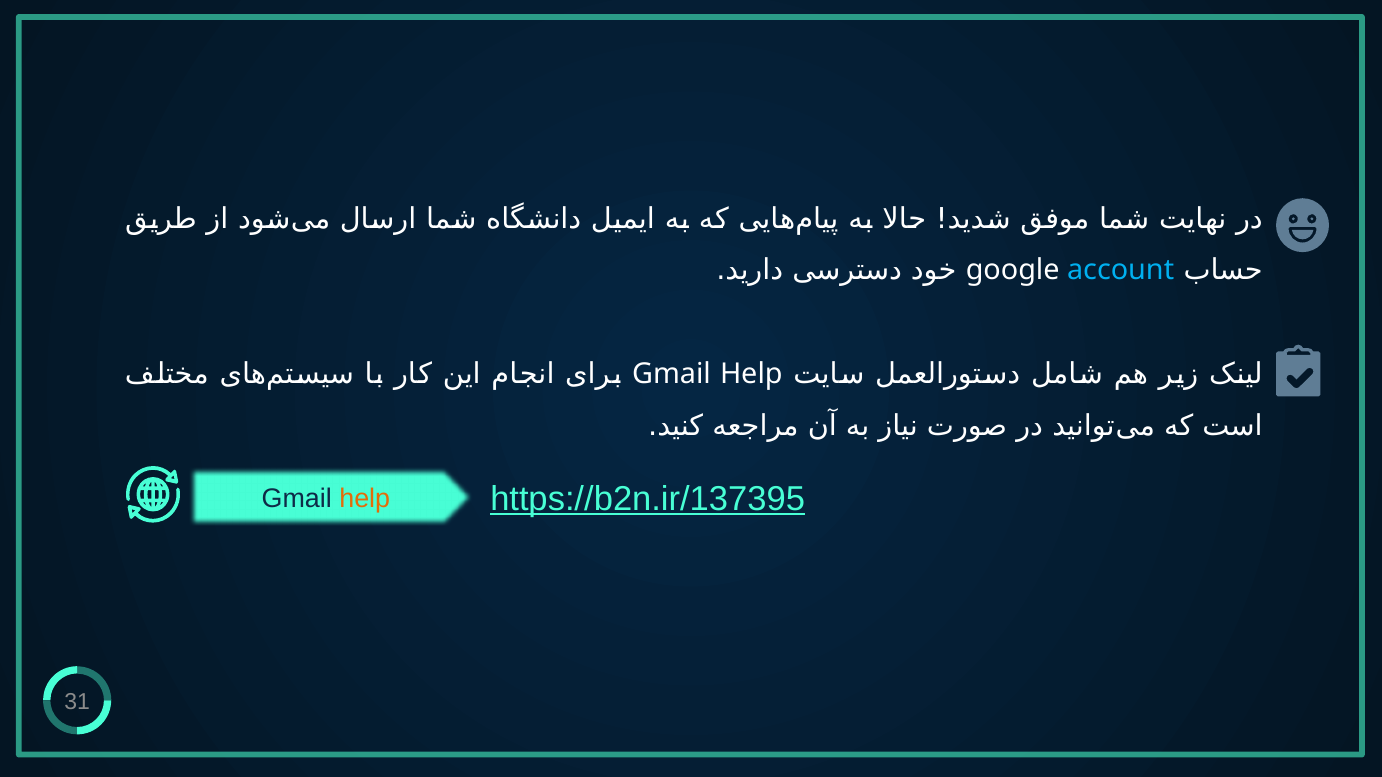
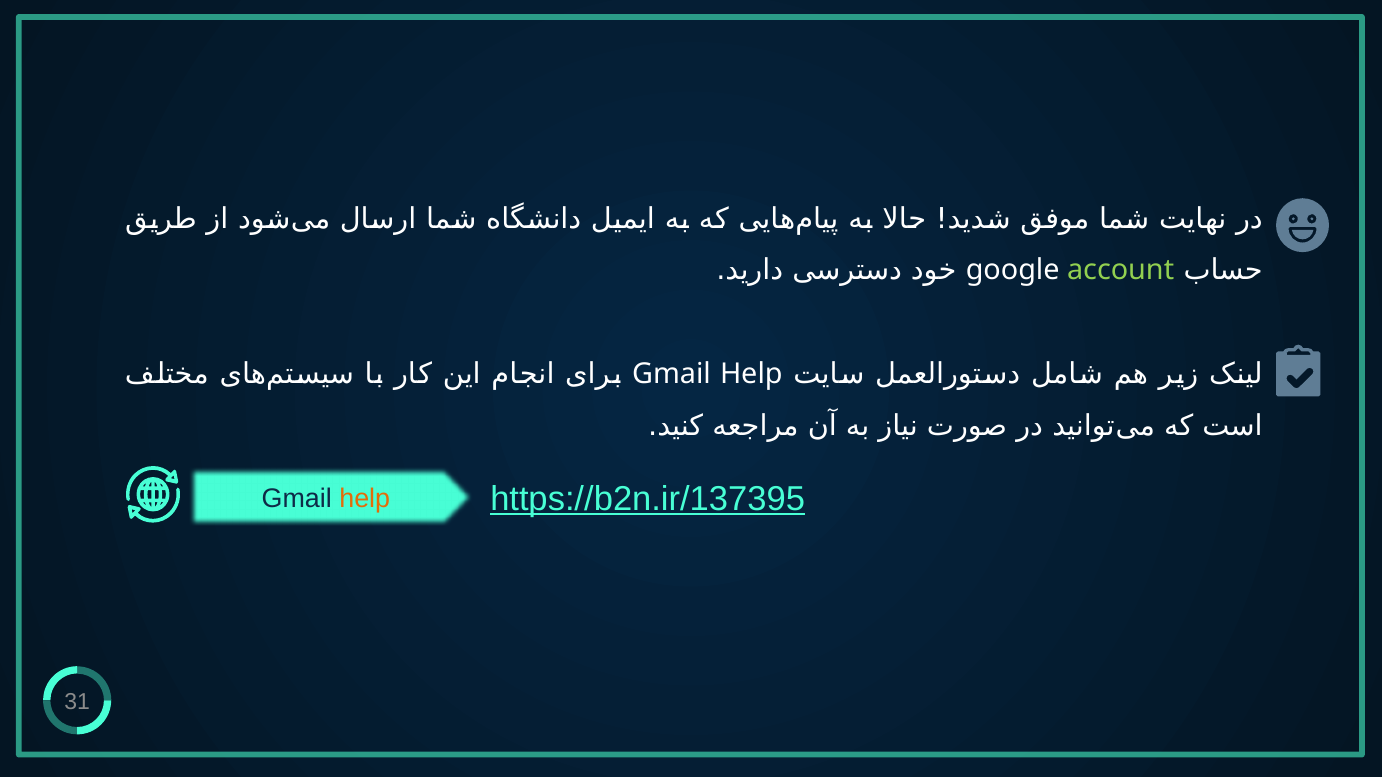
account colour: light blue -> light green (1121, 270)
